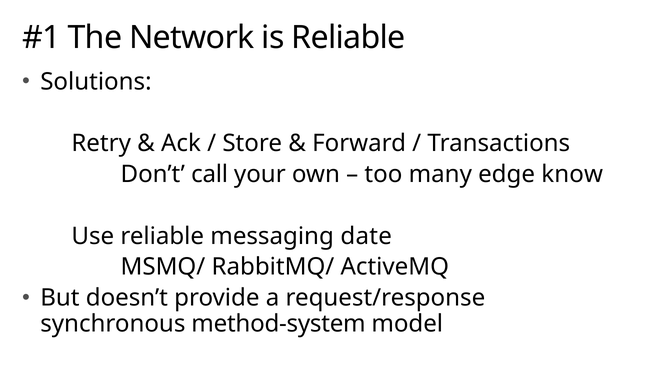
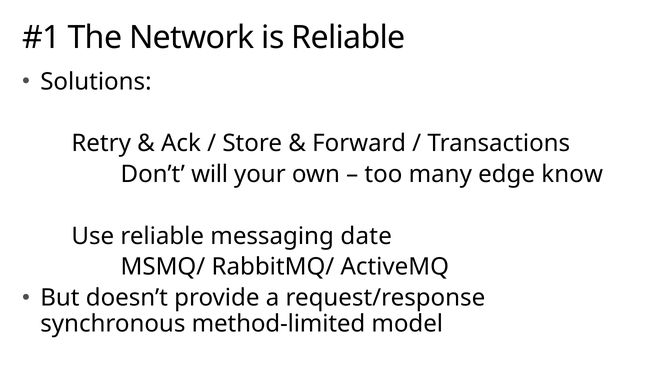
call: call -> will (210, 174)
method-system: method-system -> method-limited (278, 324)
